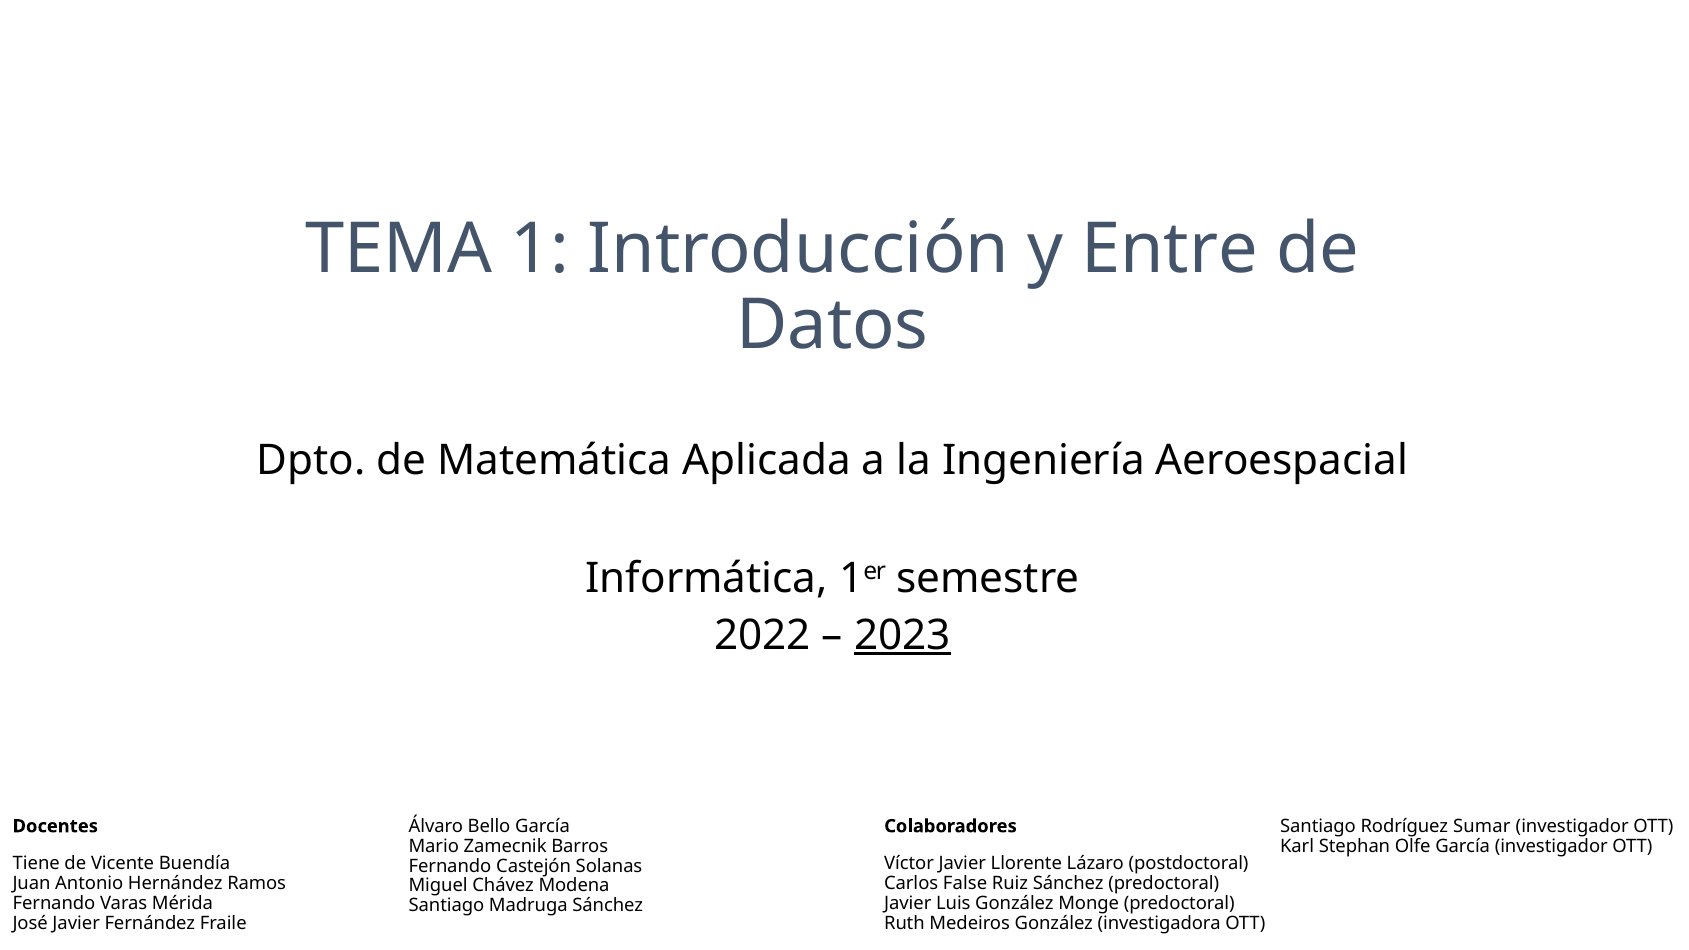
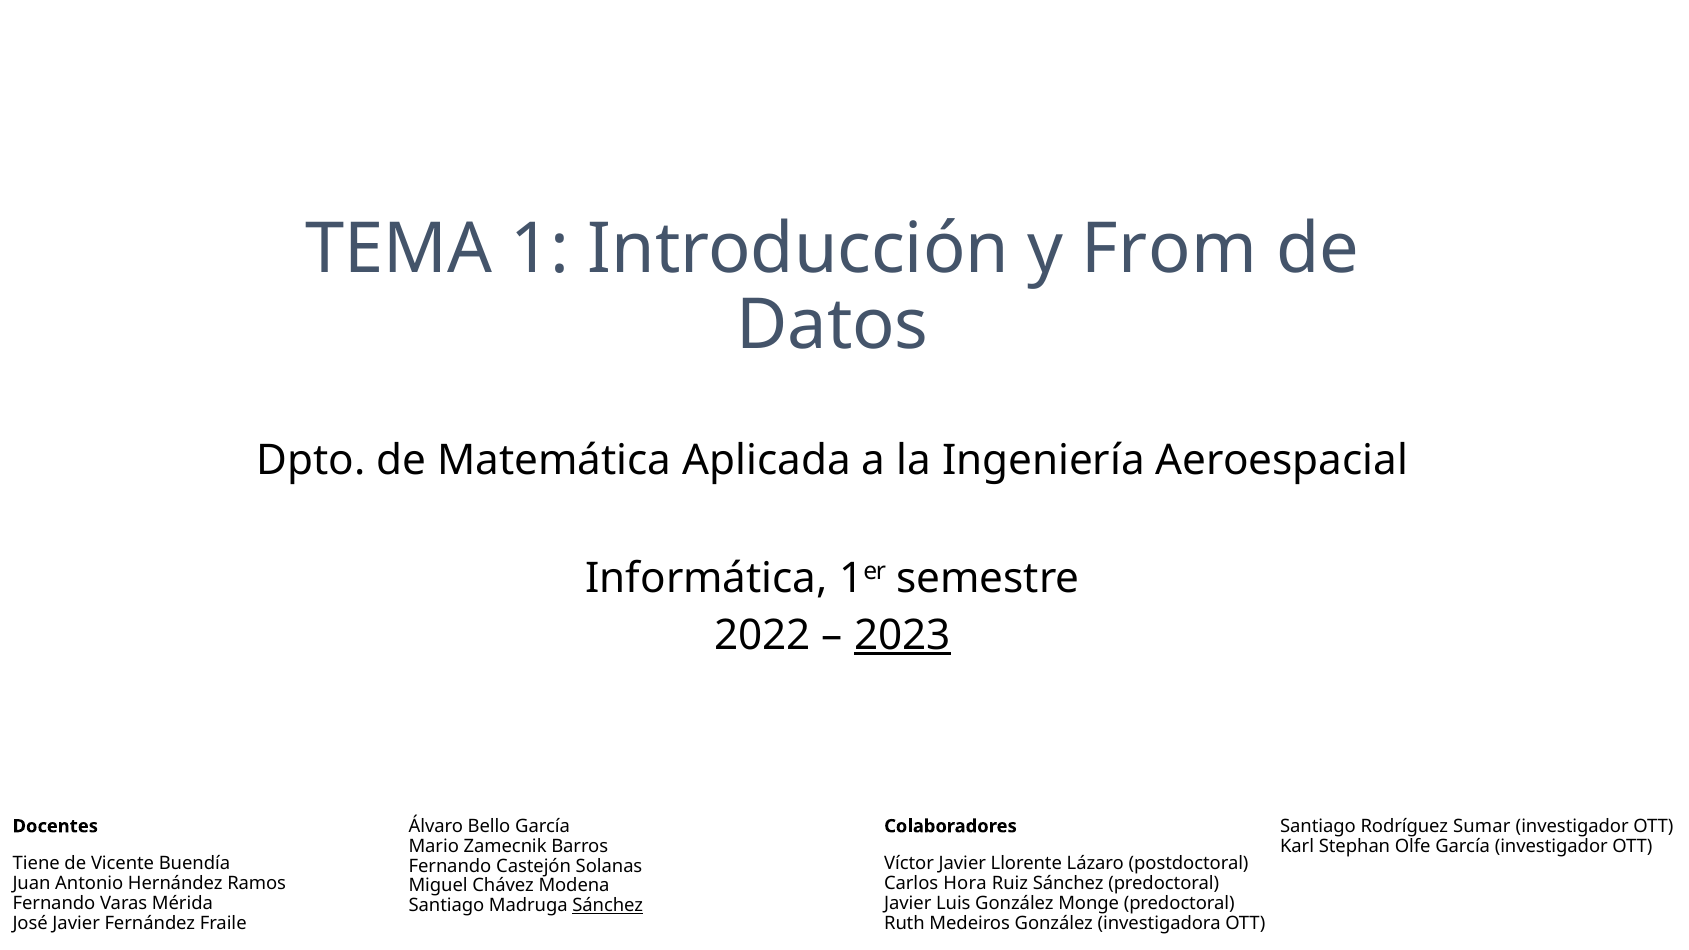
Entre: Entre -> From (1169, 249)
False: False -> Hora (965, 884)
Sánchez underline: none -> present (608, 906)
